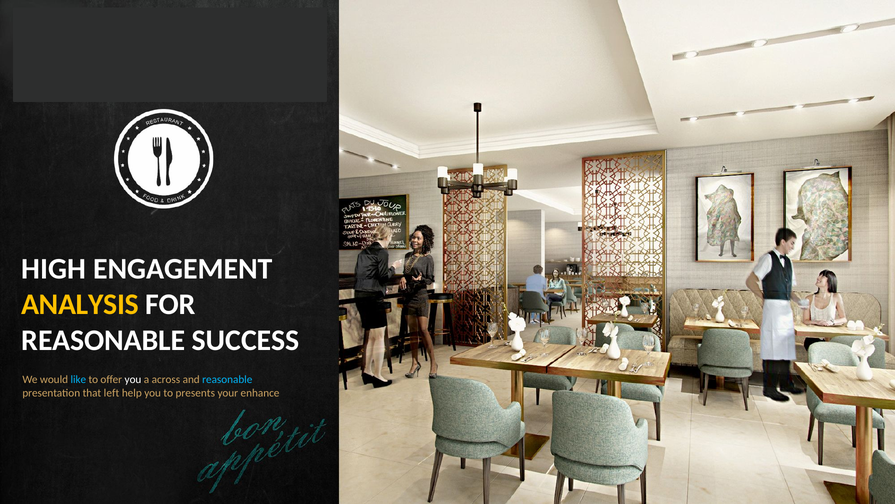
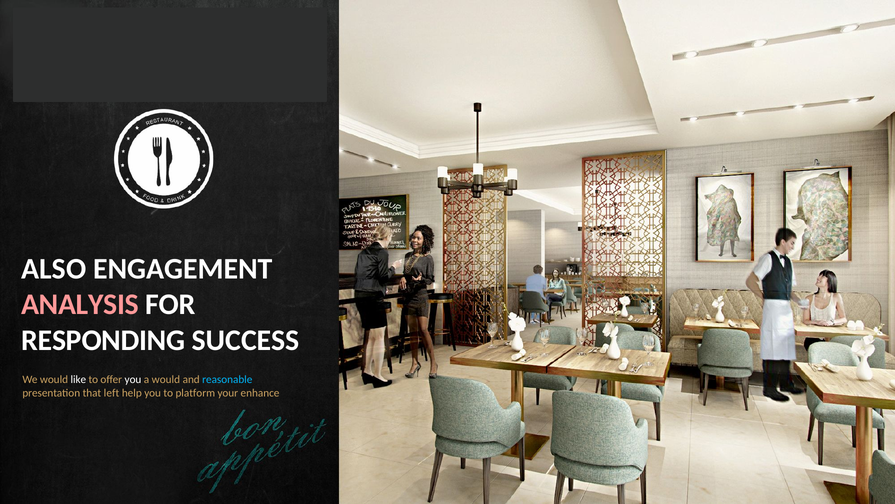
HIGH: HIGH -> ALSO (54, 268)
ANALYSIS colour: yellow -> pink (80, 304)
REASONABLE: REASONABLE -> RESPONDING (103, 340)
like colour: light blue -> white (78, 379)
a across: across -> would (166, 379)
presents: presents -> platform (195, 393)
